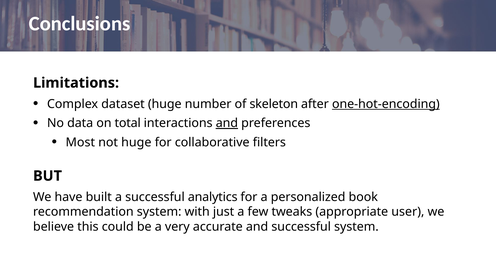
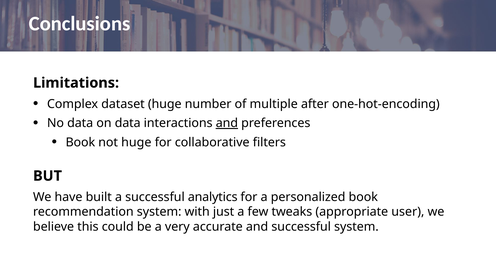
skeleton: skeleton -> multiple (274, 104)
one-hot-encoding underline: present -> none (386, 104)
on total: total -> data (128, 123)
Most: Most -> Book (80, 142)
